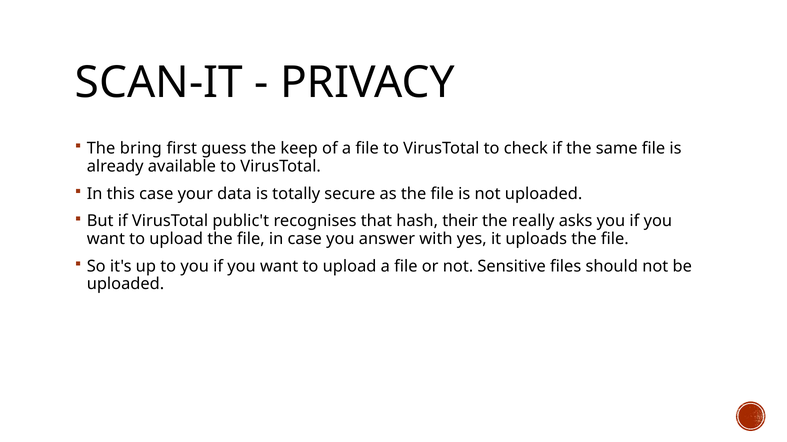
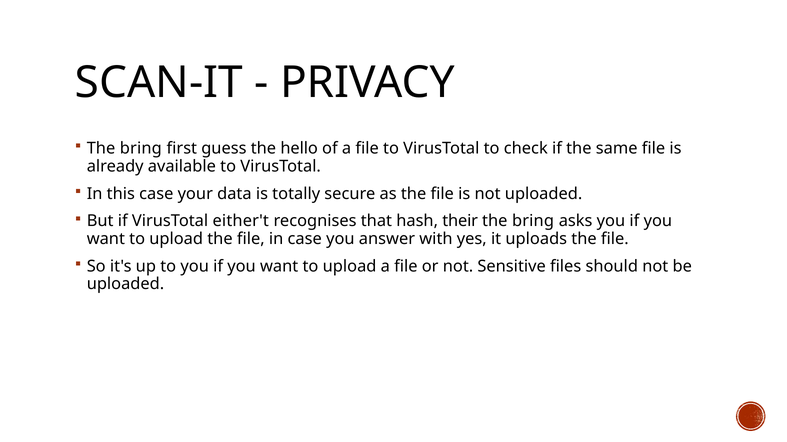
keep: keep -> hello (299, 149)
public't: public't -> either't (241, 221)
really: really -> bring (533, 221)
